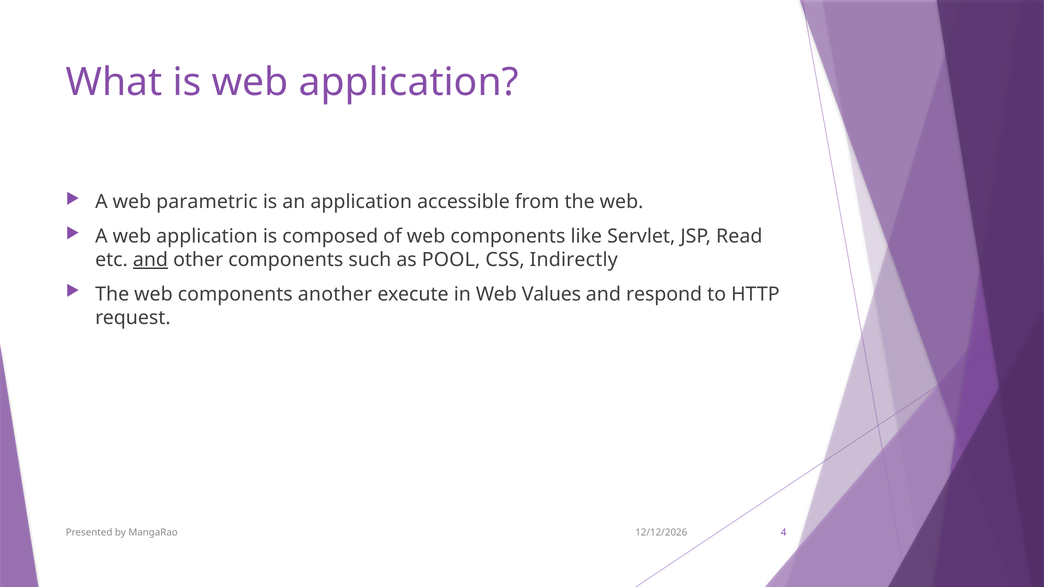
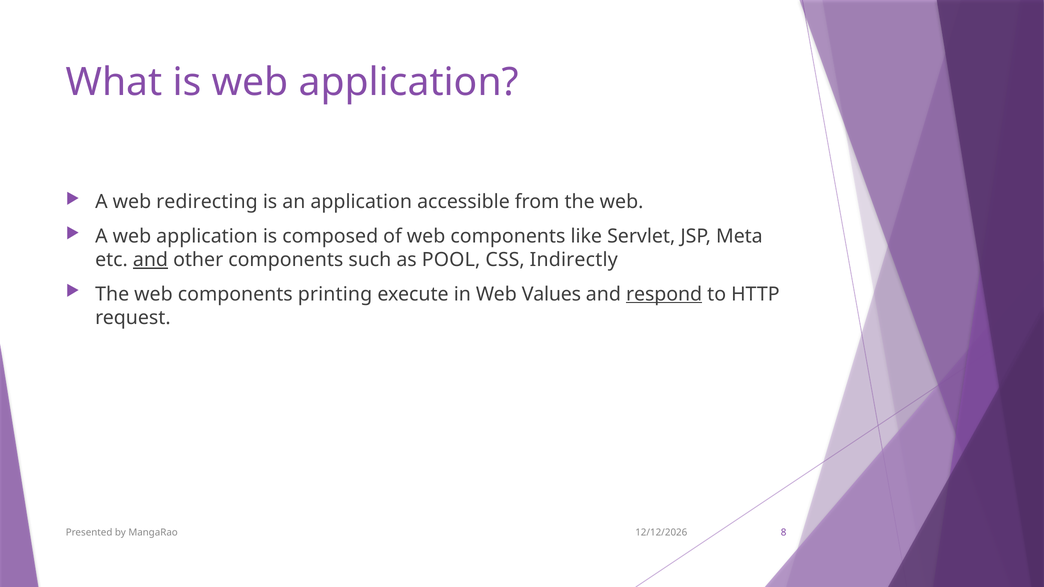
parametric: parametric -> redirecting (207, 202)
Read: Read -> Meta (739, 236)
another: another -> printing (335, 294)
respond underline: none -> present (664, 294)
4: 4 -> 8 (784, 533)
